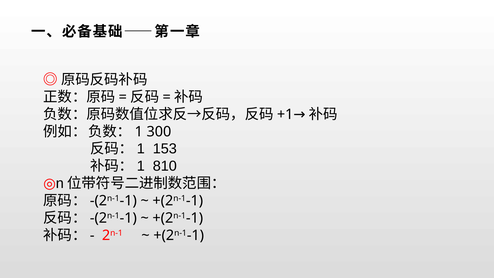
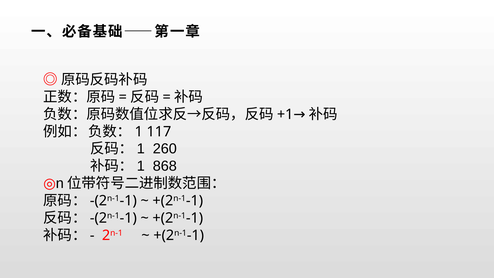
300: 300 -> 117 (159, 132)
153: 153 -> 260 (165, 149)
810: 810 -> 868 (165, 166)
